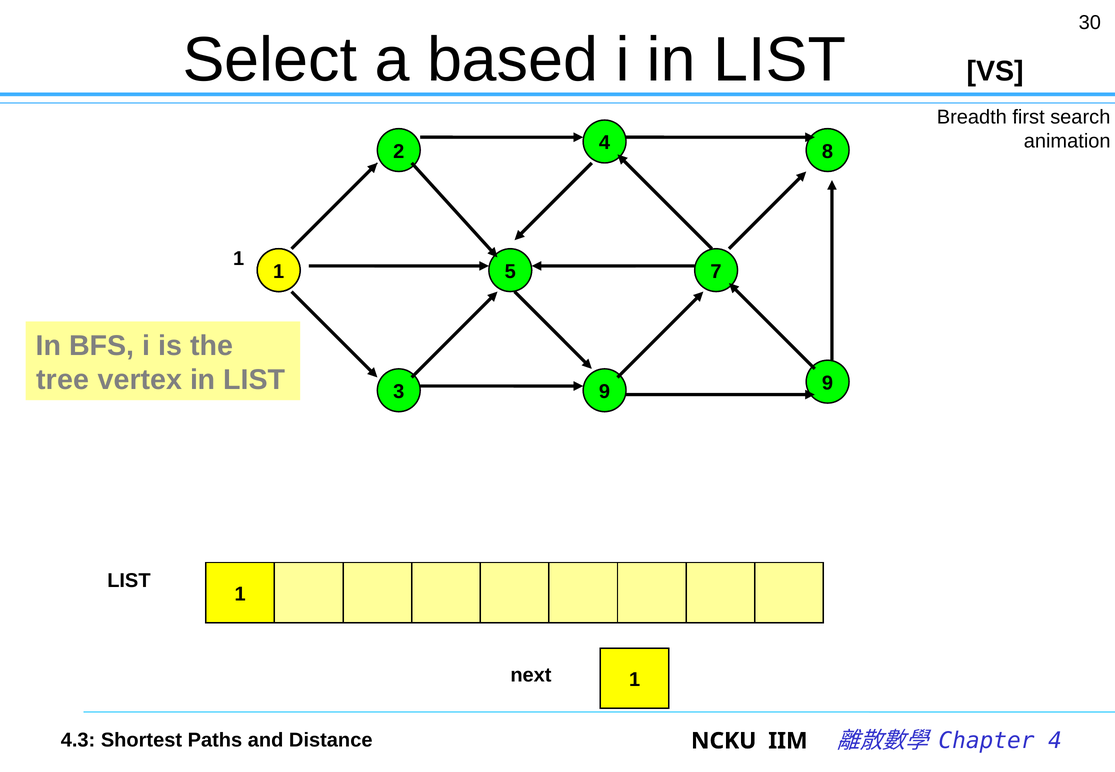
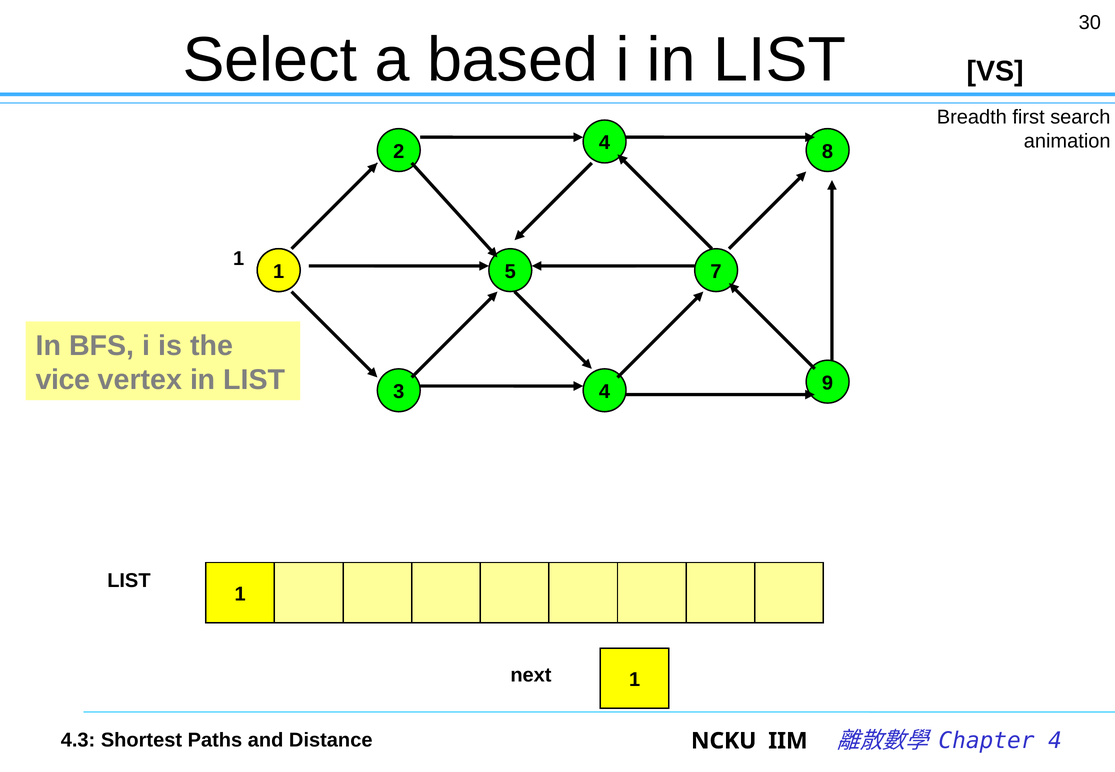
tree: tree -> vice (63, 380)
3 9: 9 -> 4 (605, 392)
